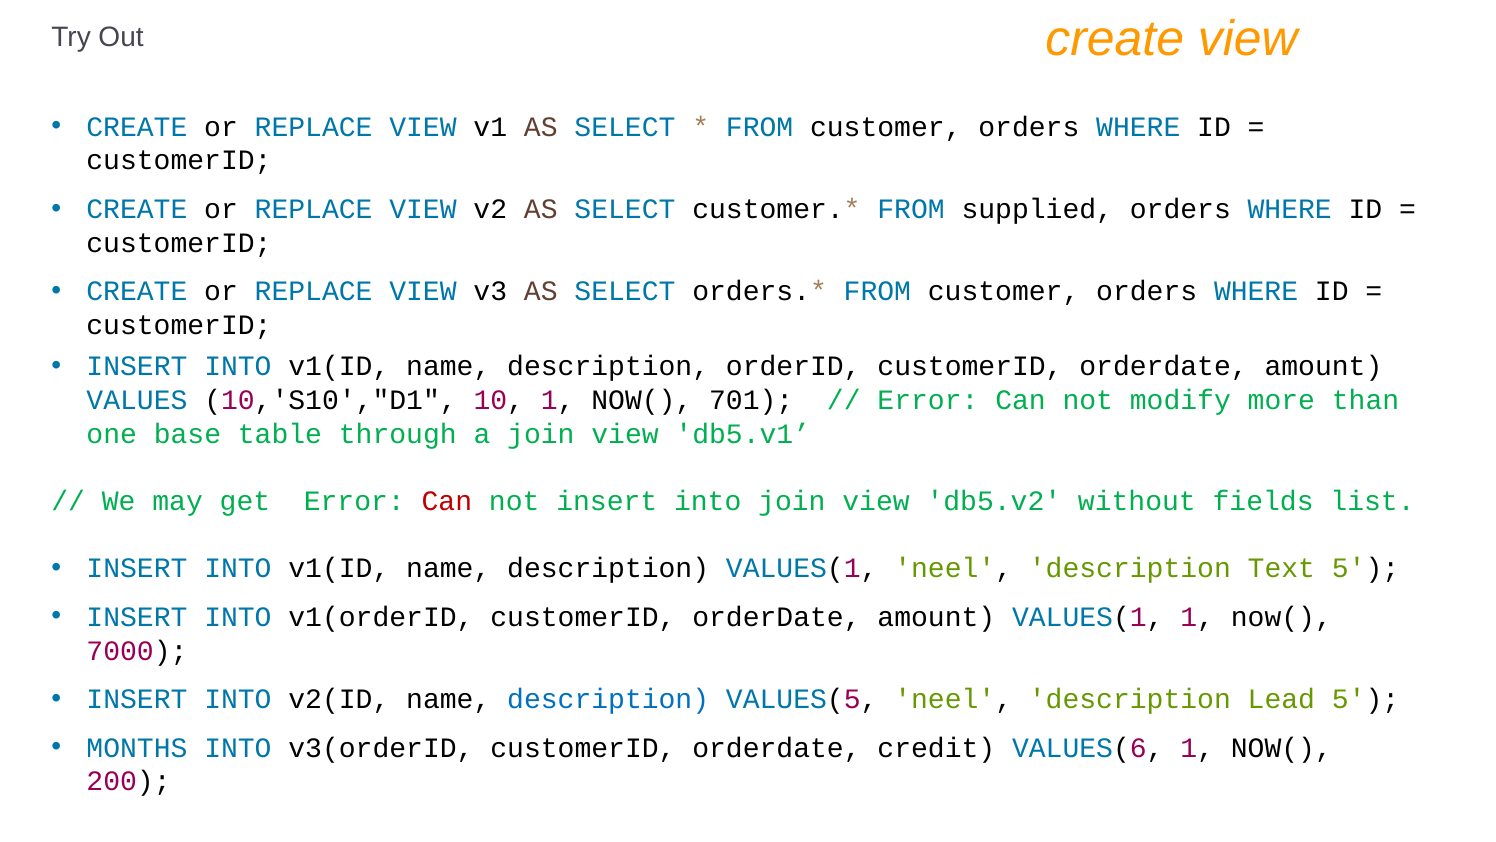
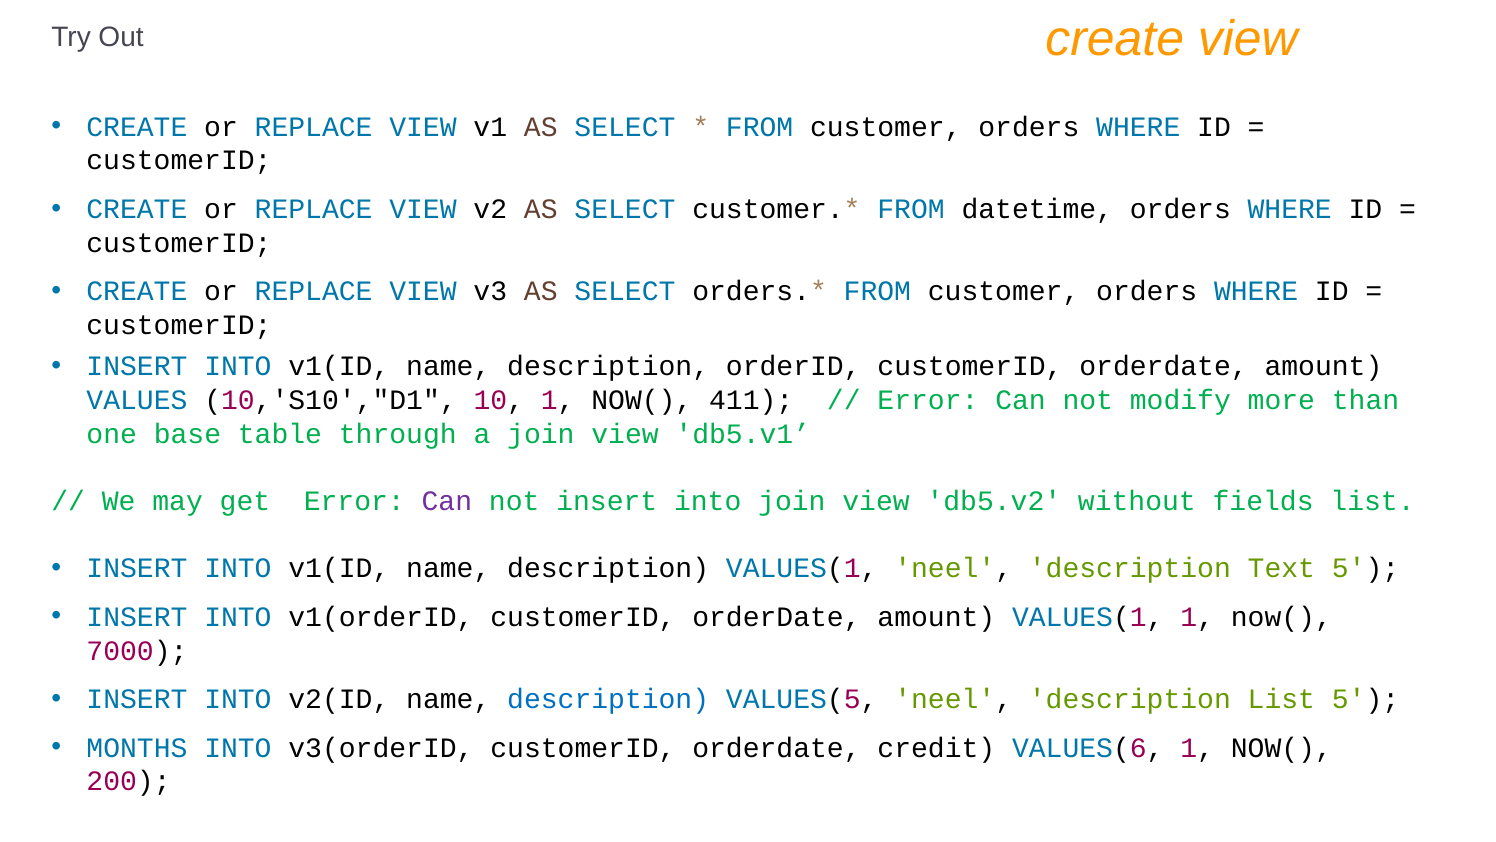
supplied: supplied -> datetime (1037, 209)
701: 701 -> 411 (751, 400)
Can colour: red -> purple (447, 501)
description Lead: Lead -> List (1281, 699)
